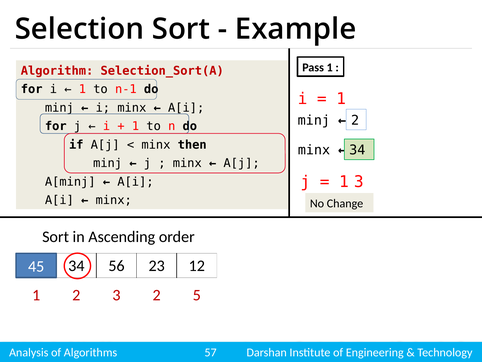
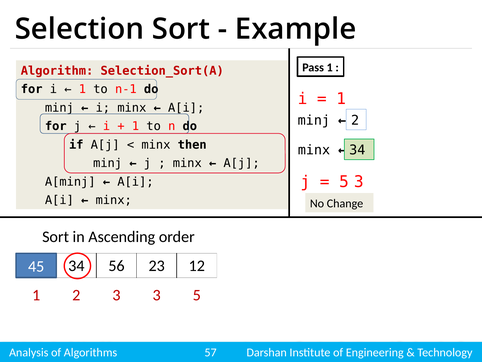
1: 1 -> 5 (344, 182)
3 2: 2 -> 3 (157, 295)
